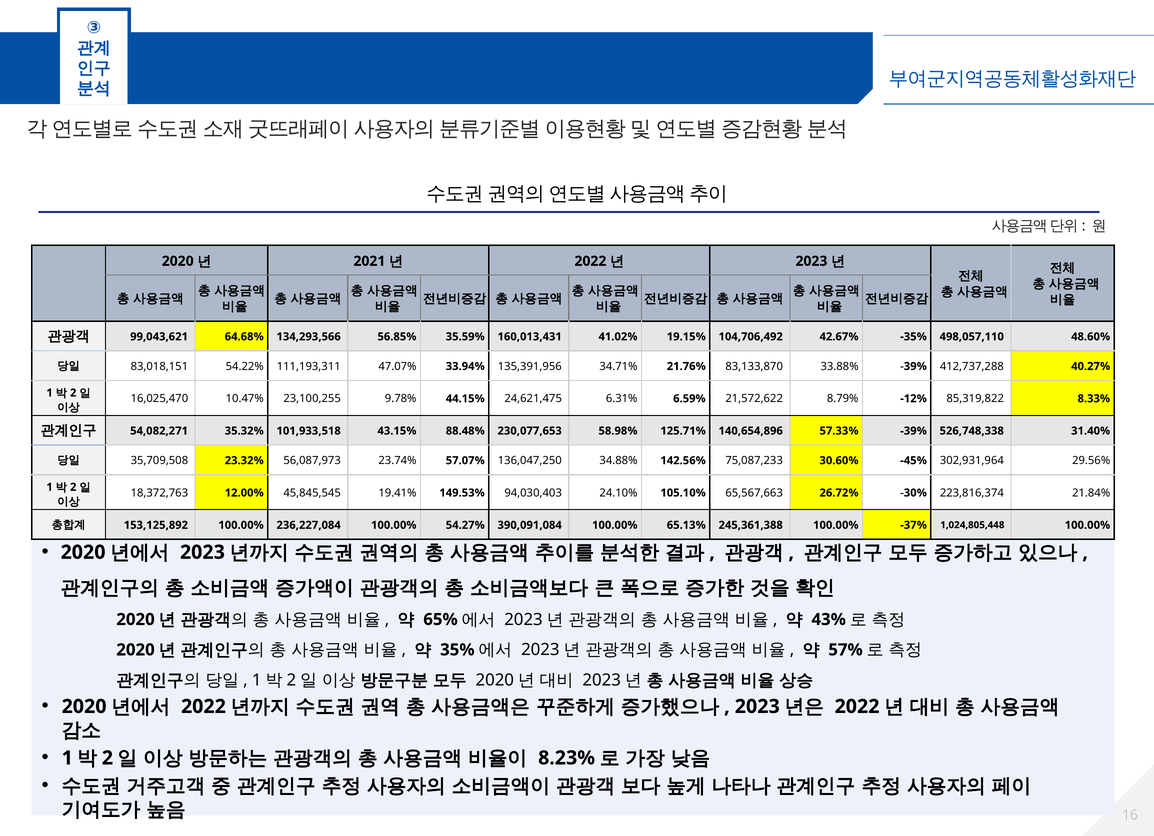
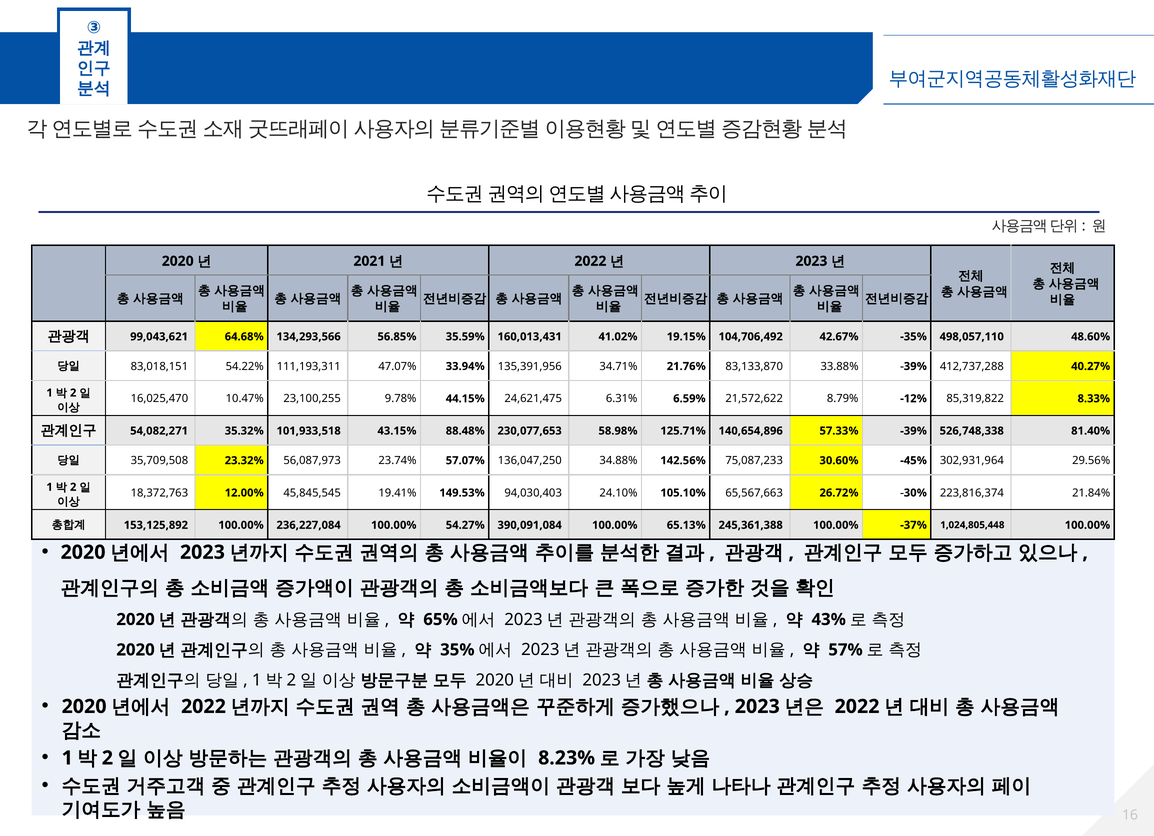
31.40%: 31.40% -> 81.40% (1091, 431)
